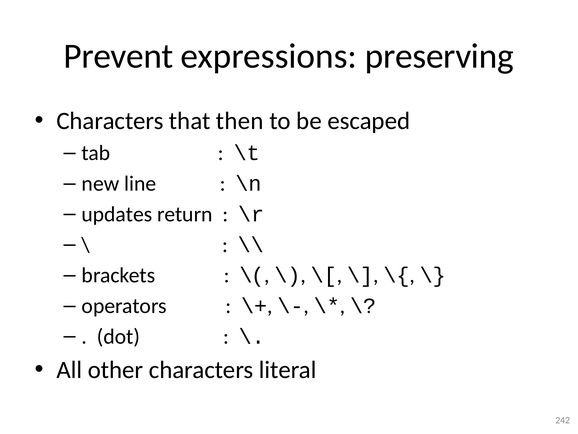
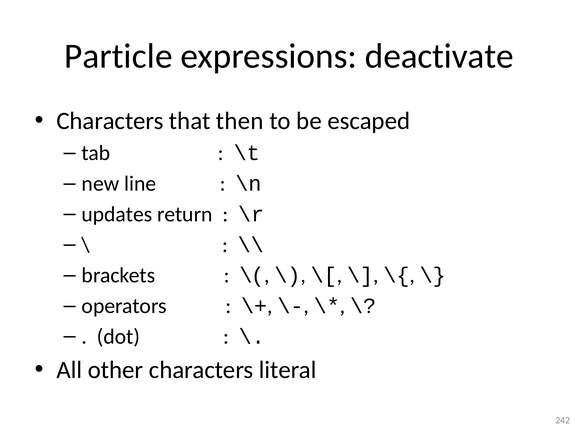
Prevent: Prevent -> Particle (118, 56)
preserving: preserving -> deactivate (439, 56)
